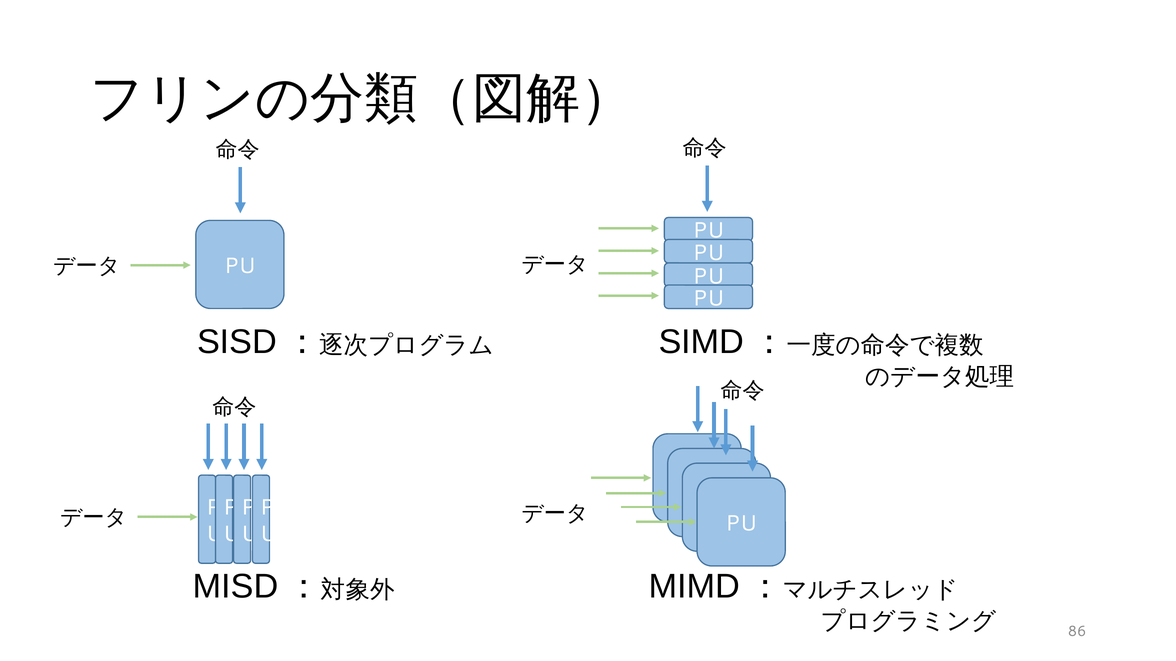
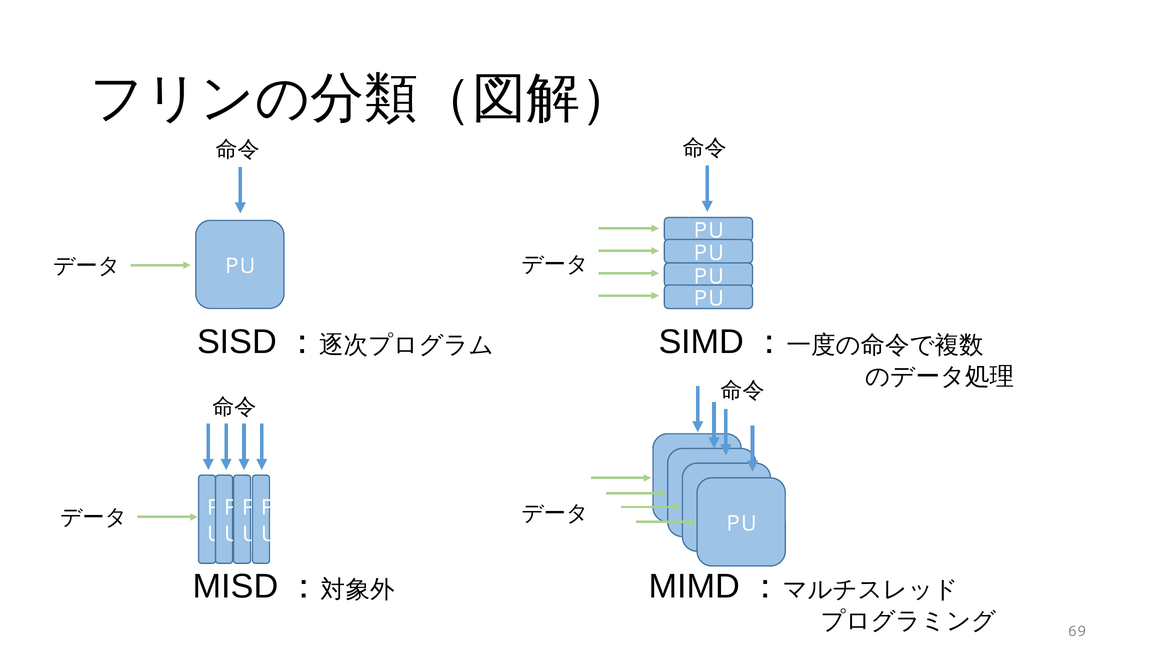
86: 86 -> 69 (1077, 632)
